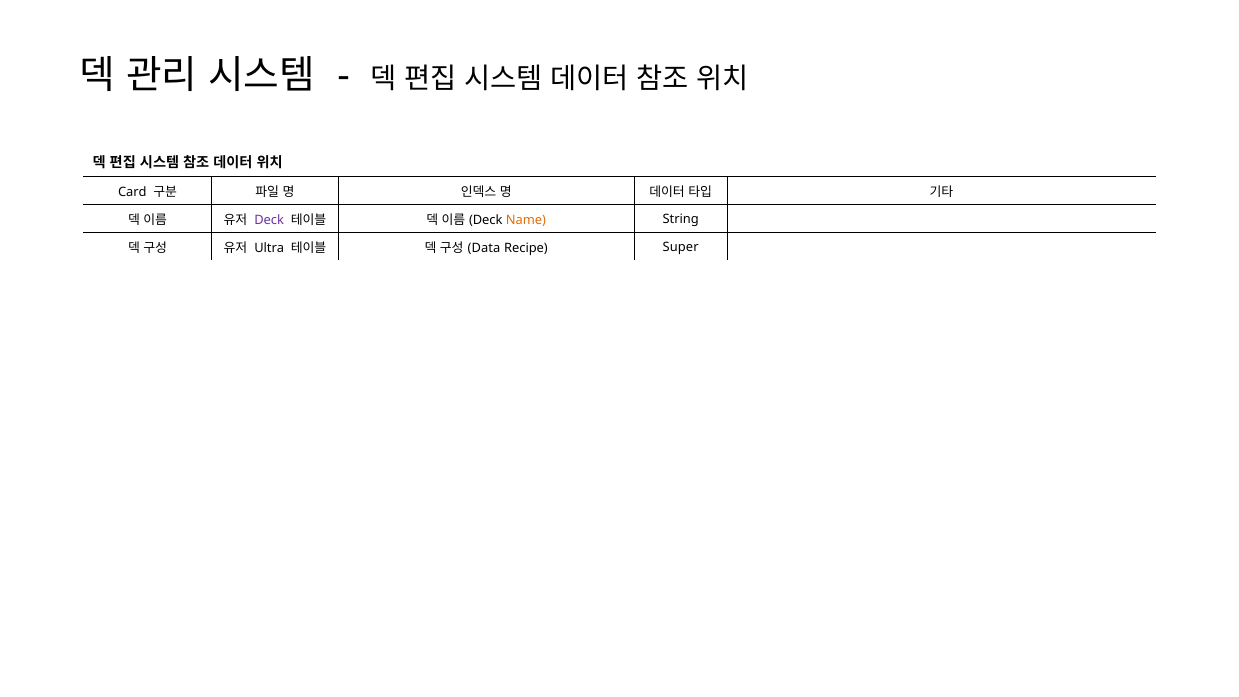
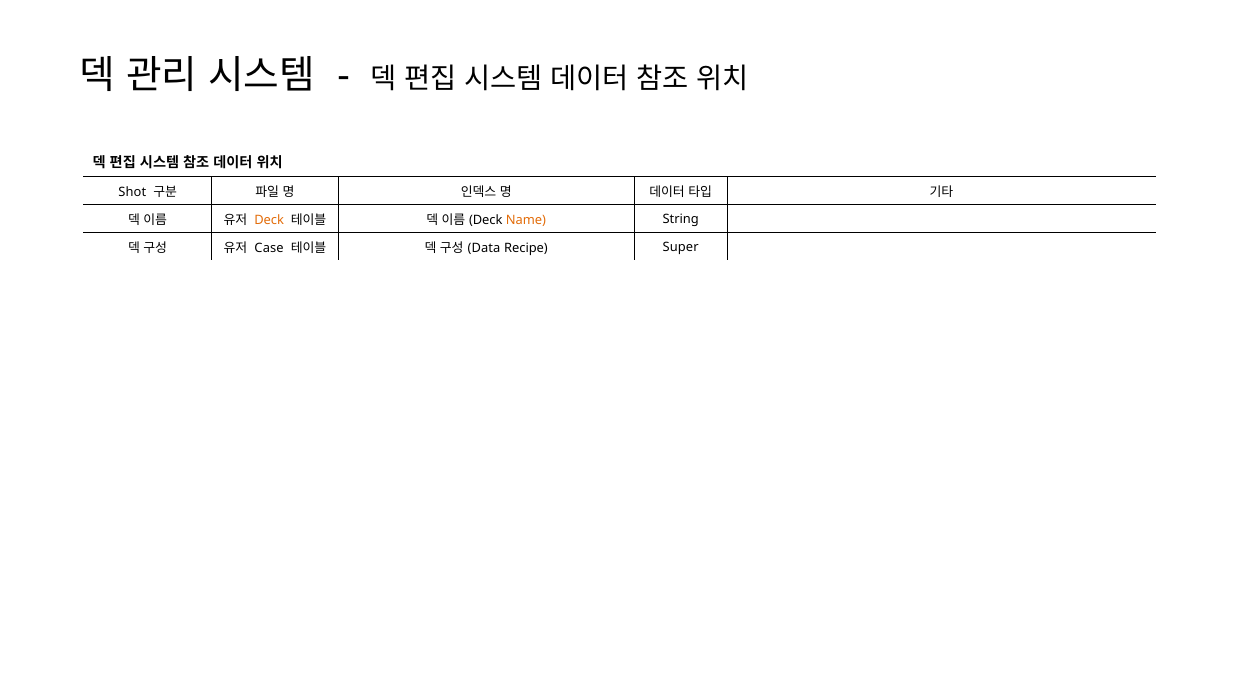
Card: Card -> Shot (132, 192)
Deck colour: purple -> orange (269, 220)
Ultra: Ultra -> Case (269, 248)
